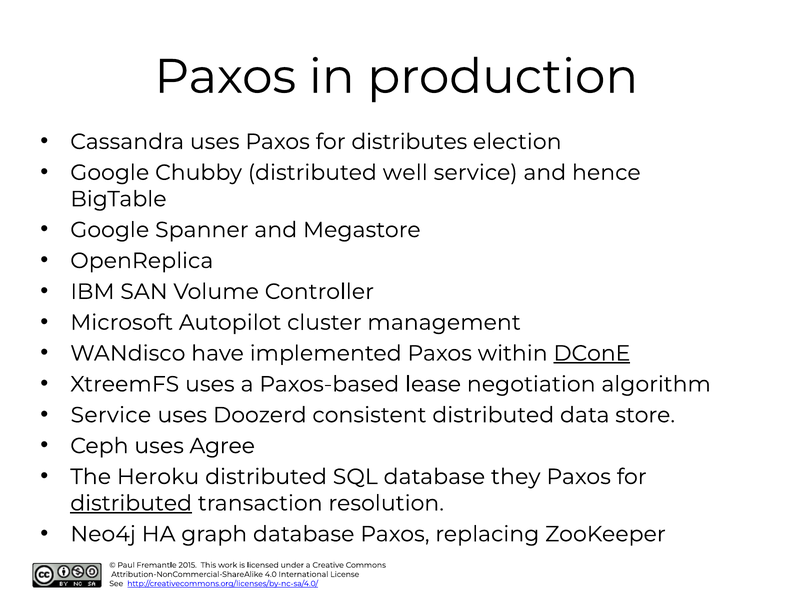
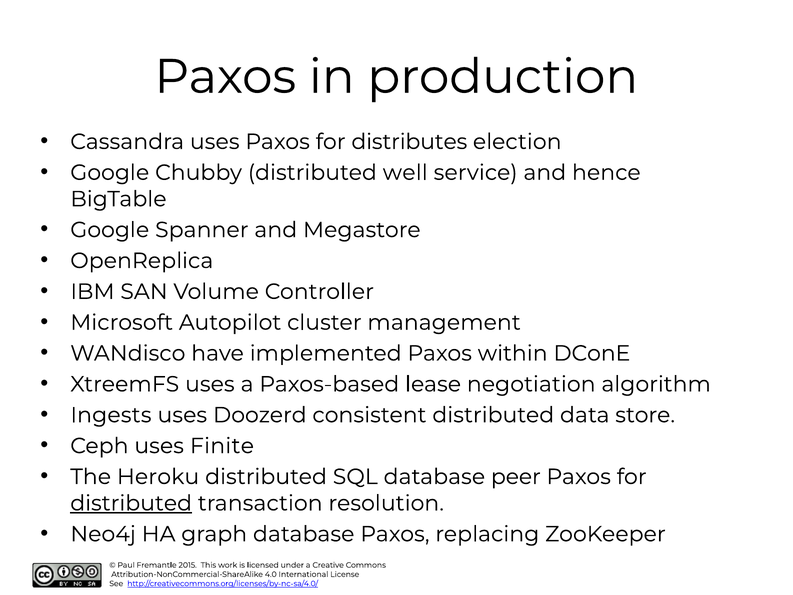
DConE underline: present -> none (592, 353)
Service: Service -> Ingests (111, 415)
Agree: Agree -> Finite (222, 446)
they: they -> peer (516, 477)
